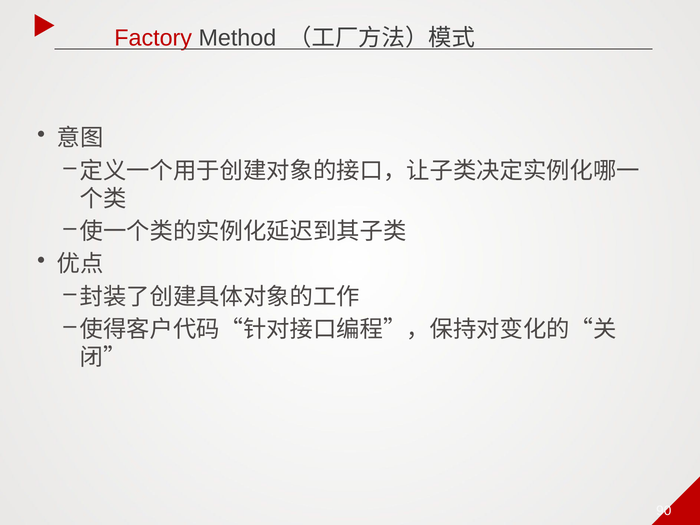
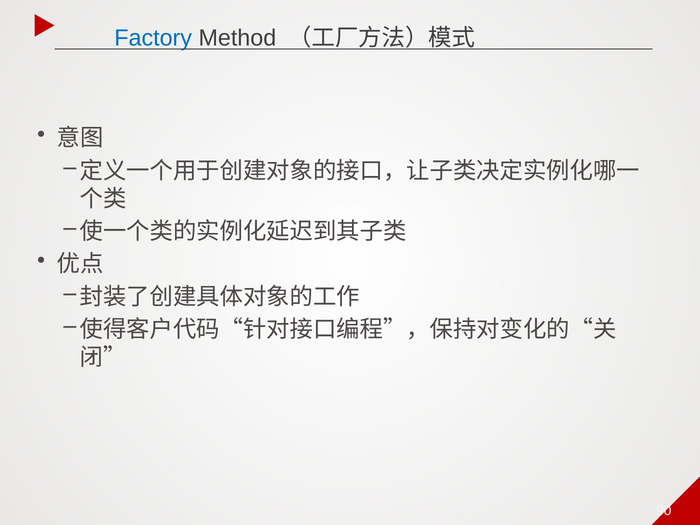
Factory colour: red -> blue (153, 38)
